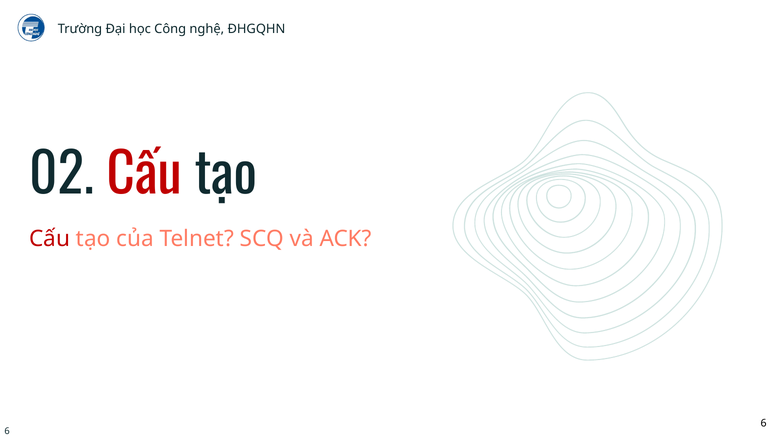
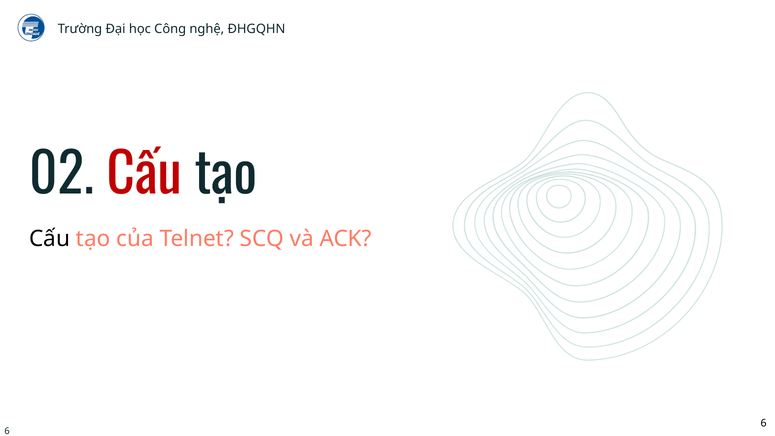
Cấu colour: red -> black (50, 239)
